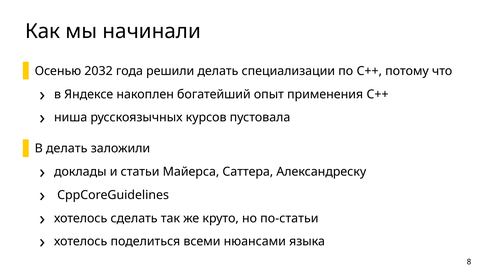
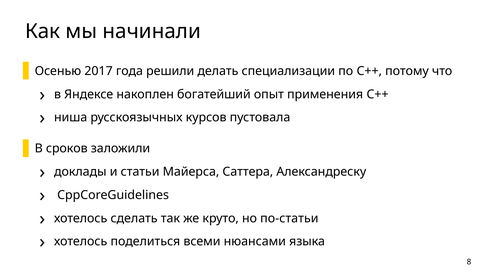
2032: 2032 -> 2017 (99, 71)
В делать: делать -> сроков (67, 149)
